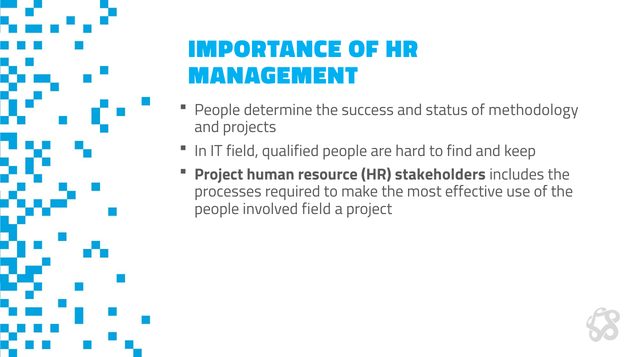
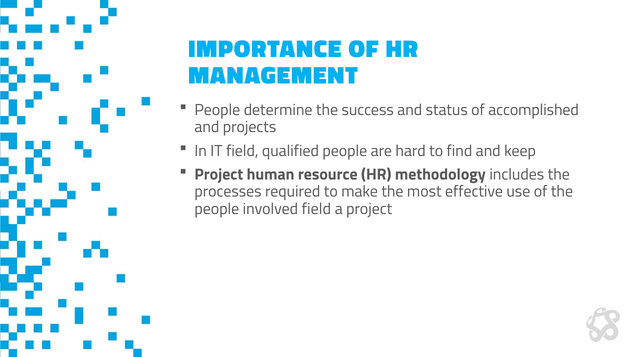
methodology: methodology -> accomplished (534, 110)
stakeholders: stakeholders -> methodology (440, 175)
